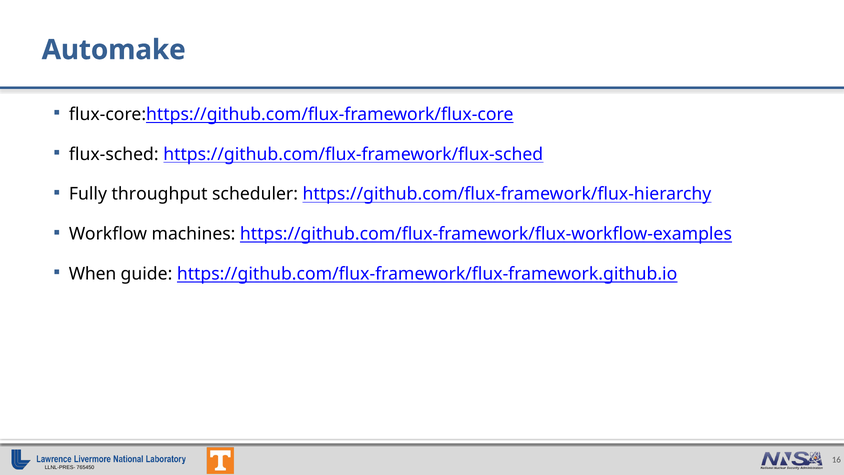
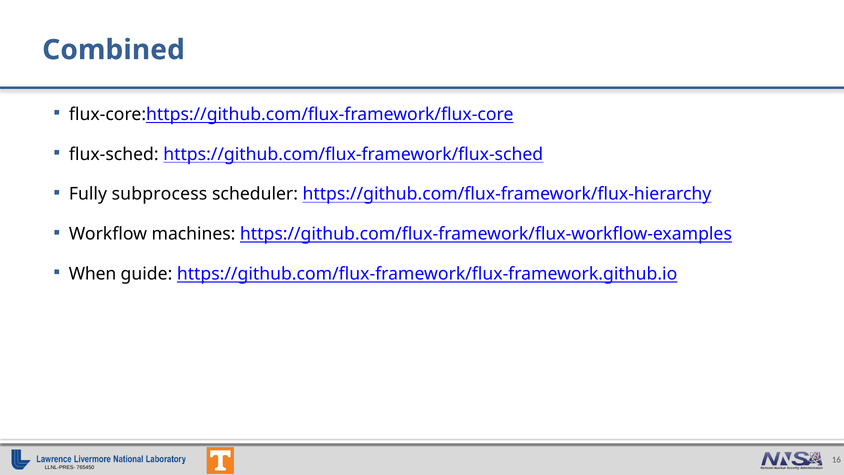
Automake: Automake -> Combined (114, 50)
throughput: throughput -> subprocess (159, 194)
